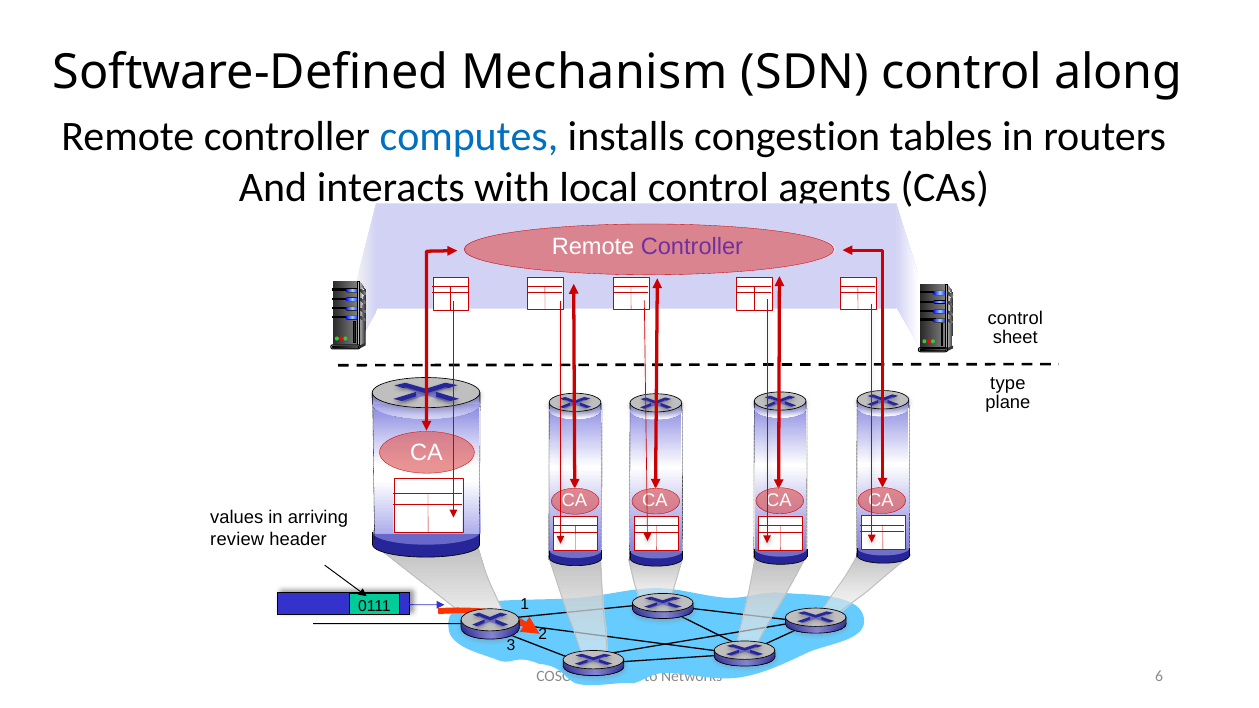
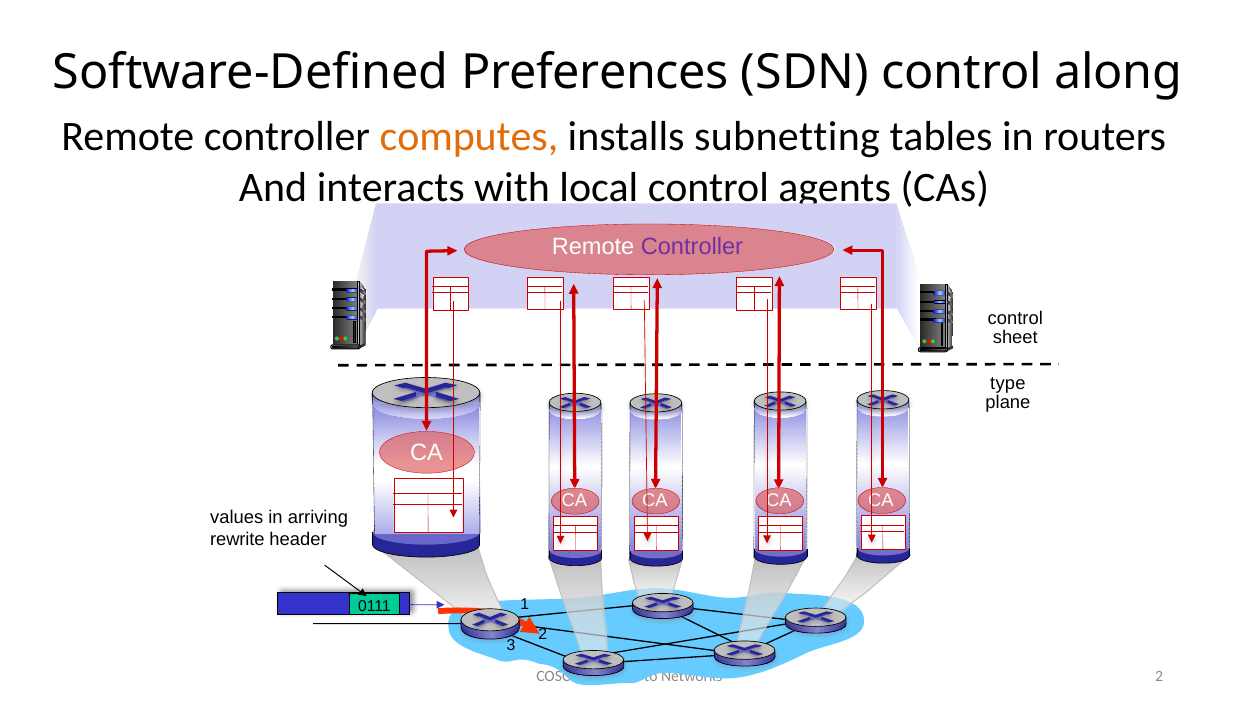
Mechanism: Mechanism -> Preferences (595, 73)
computes colour: blue -> orange (469, 137)
congestion: congestion -> subnetting (787, 137)
review: review -> rewrite (237, 540)
6: 6 -> 2 (1159, 676)
